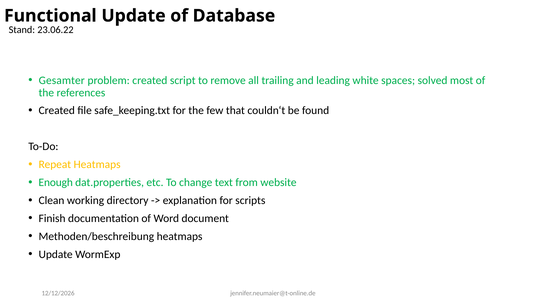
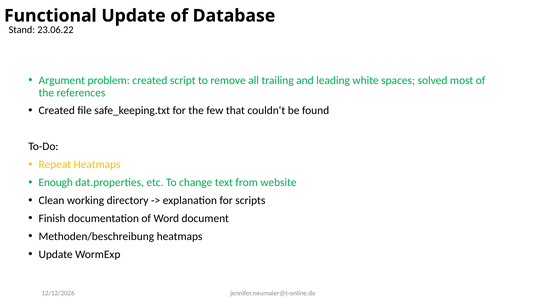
Gesamter: Gesamter -> Argument (62, 80)
